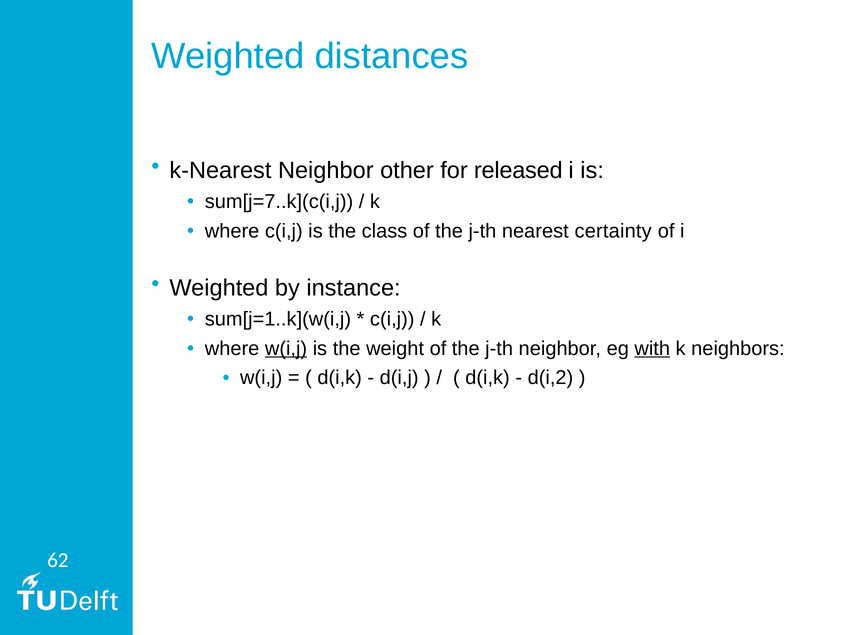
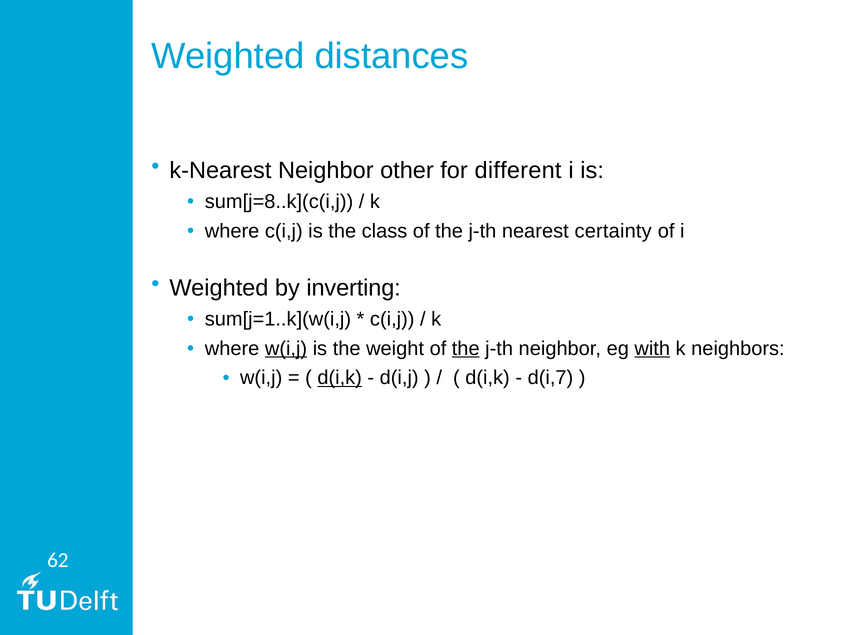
released: released -> different (518, 170)
sum[j=7..k](c(i,j: sum[j=7..k](c(i,j -> sum[j=8..k](c(i,j (279, 202)
instance: instance -> inverting (354, 288)
the underline: none -> present (466, 349)
d(i,k underline: none -> present (340, 378)
d(i,2: d(i,2 -> d(i,7 (550, 378)
